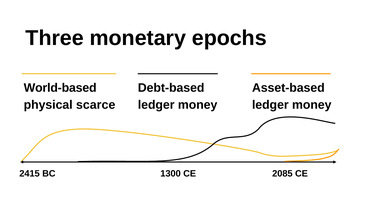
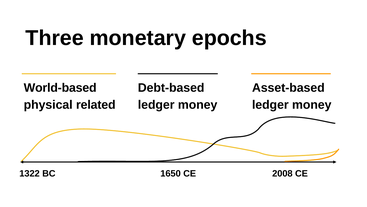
scarce: scarce -> related (96, 105)
2415: 2415 -> 1322 (30, 173)
1300: 1300 -> 1650 (171, 173)
2085: 2085 -> 2008 (282, 173)
